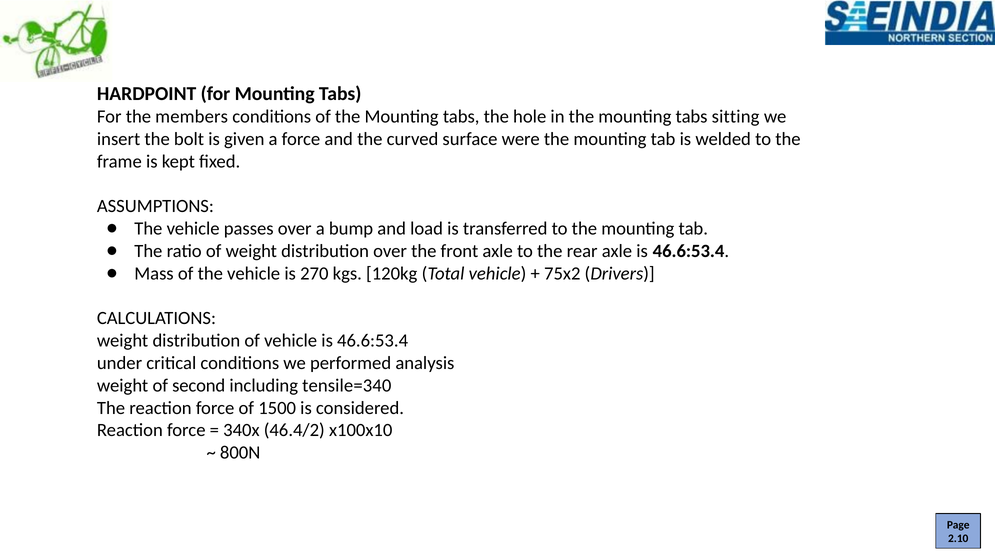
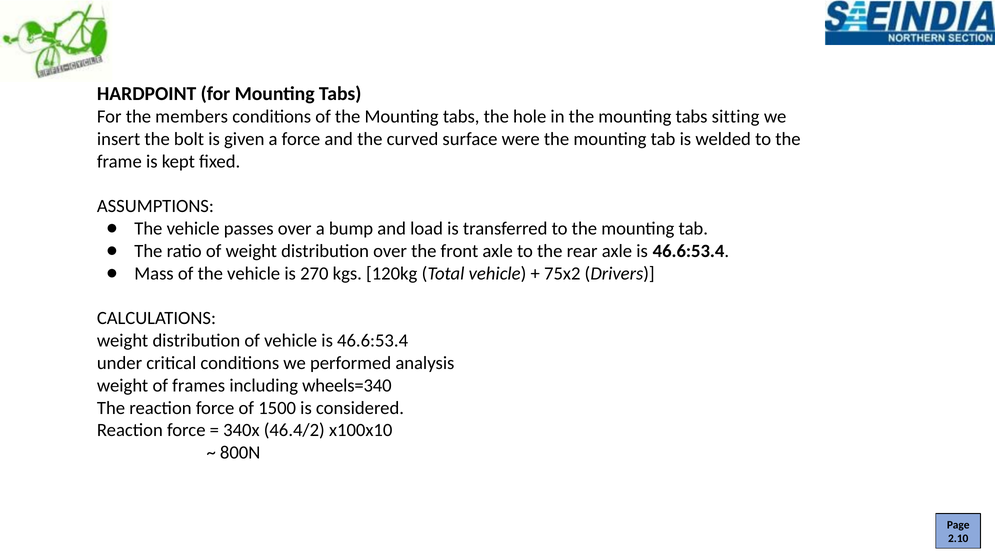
second: second -> frames (199, 385)
tensile=340: tensile=340 -> wheels=340 (347, 385)
